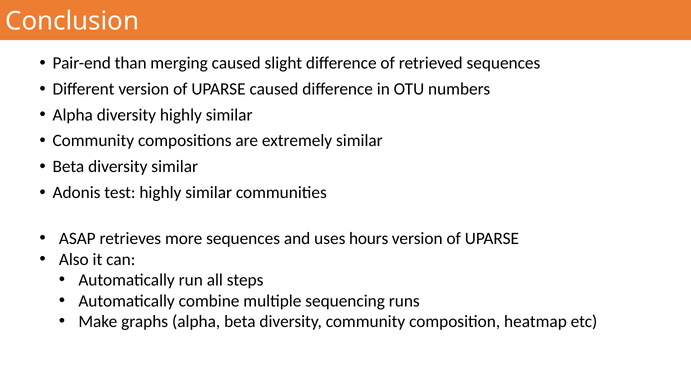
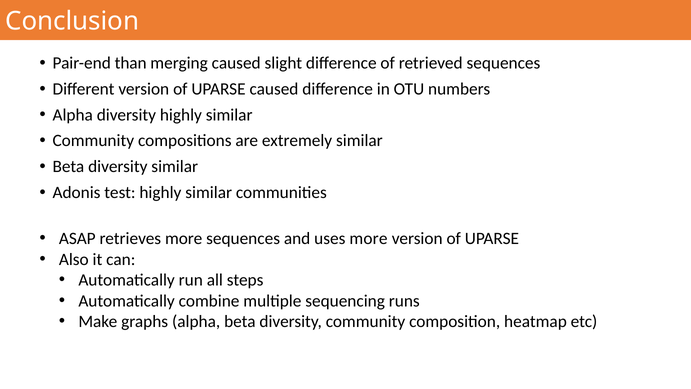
uses hours: hours -> more (368, 238)
